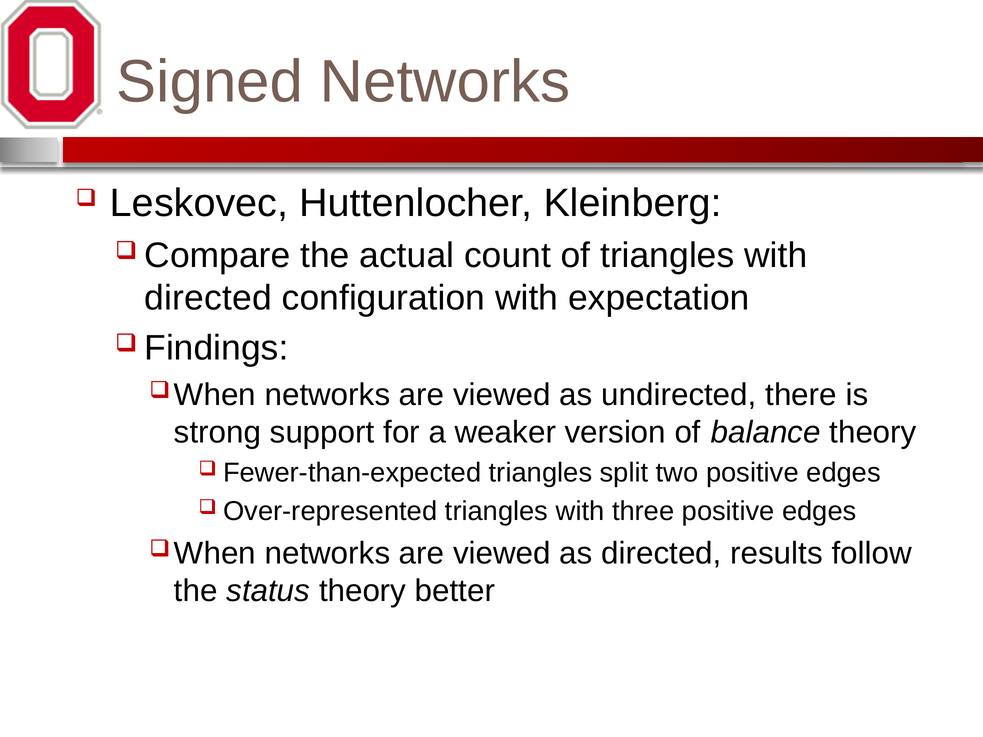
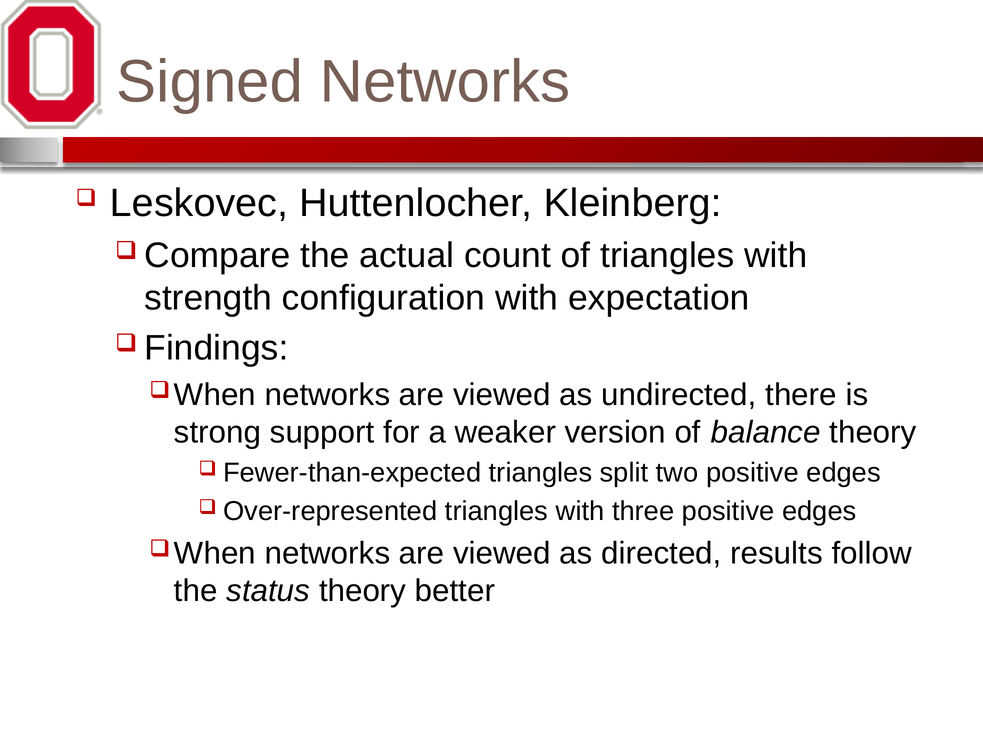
directed: directed -> strength (208, 298)
